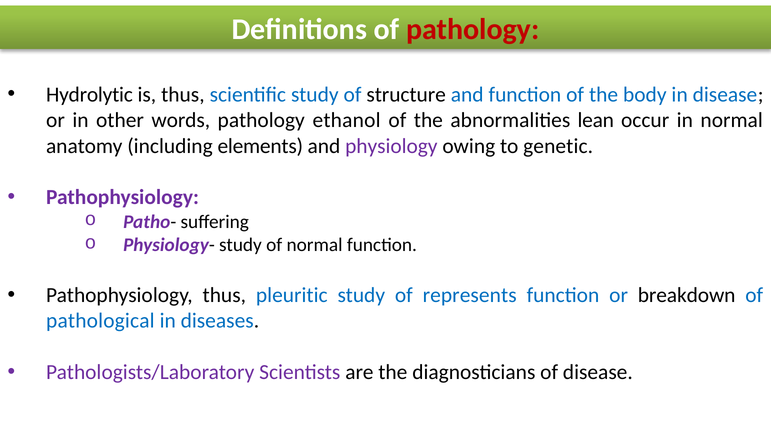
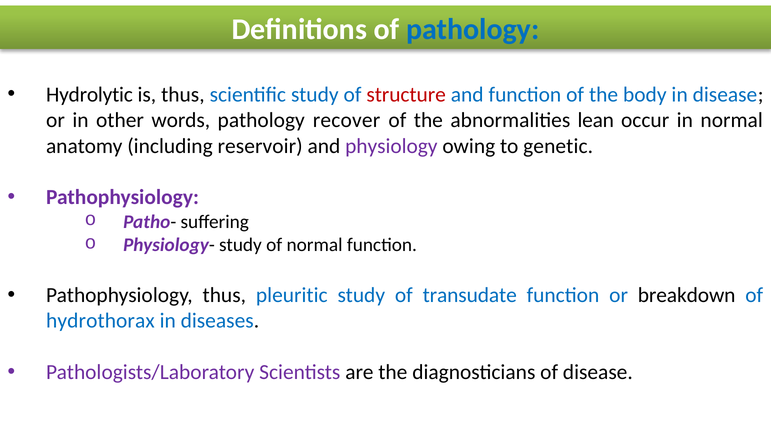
pathology colour: red -> blue (473, 29)
structure colour: black -> red (406, 94)
ethanol: ethanol -> recover (347, 120)
elements: elements -> reservoir (260, 146)
represents: represents -> transudate (470, 295)
pathological: pathological -> hydrothorax (100, 321)
